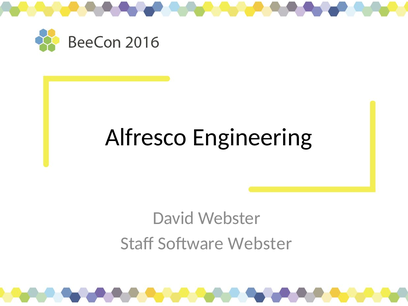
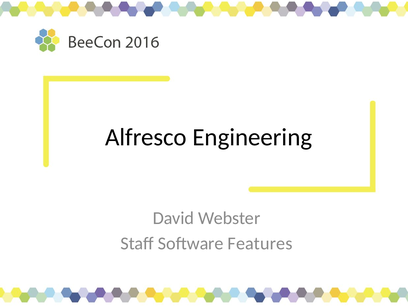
Software Webster: Webster -> Features (260, 244)
